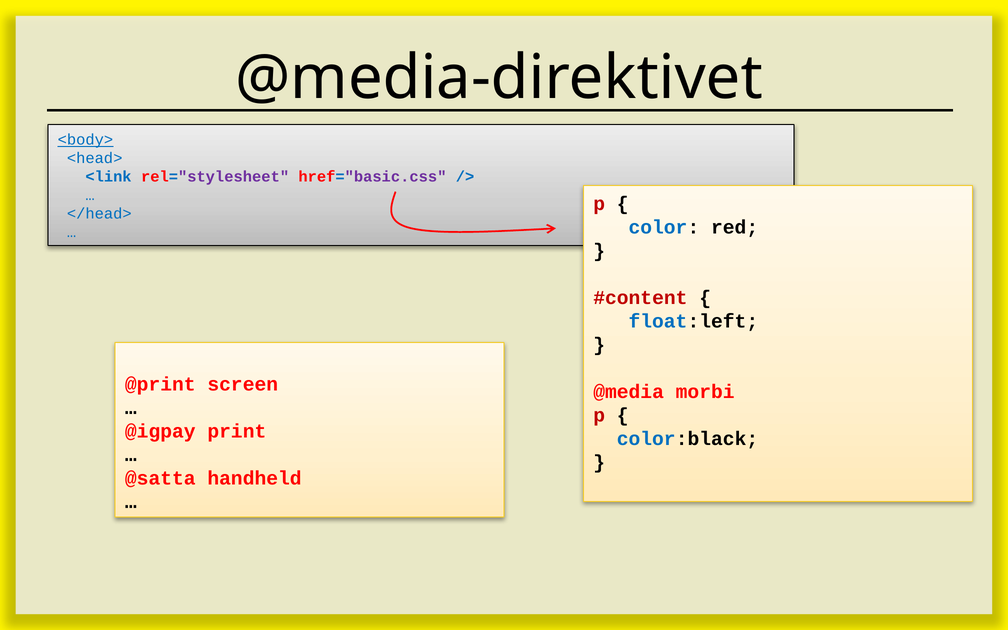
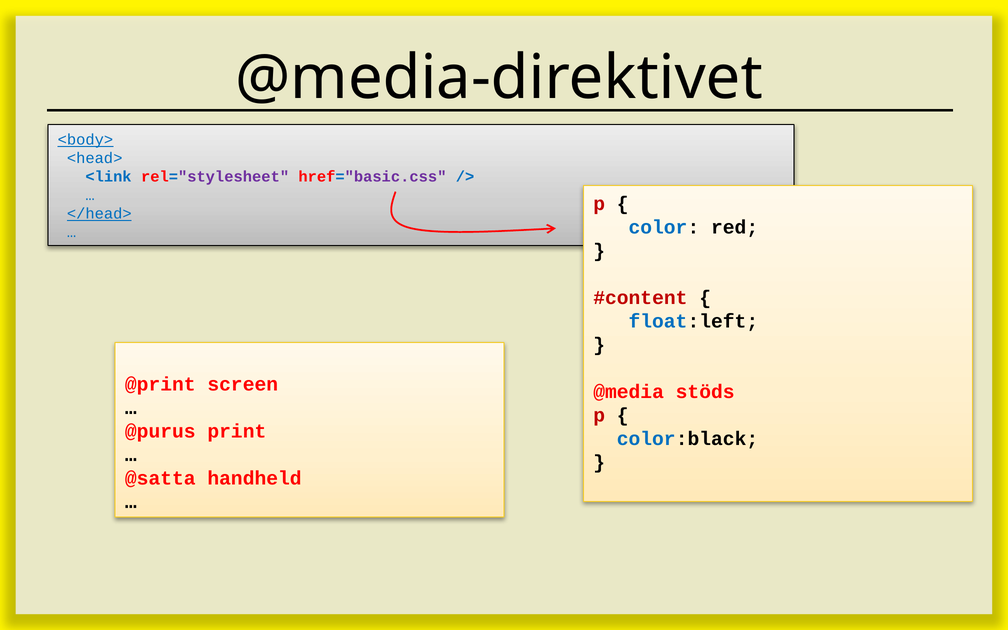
</head> underline: none -> present (99, 214)
morbi: morbi -> stöds (705, 392)
@igpay: @igpay -> @purus (160, 431)
